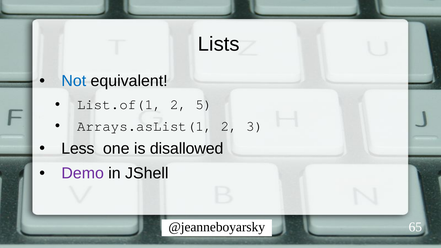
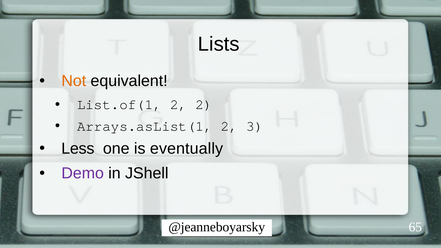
Not colour: blue -> orange (74, 81)
2 5: 5 -> 2 (204, 105)
disallowed: disallowed -> eventually (187, 148)
